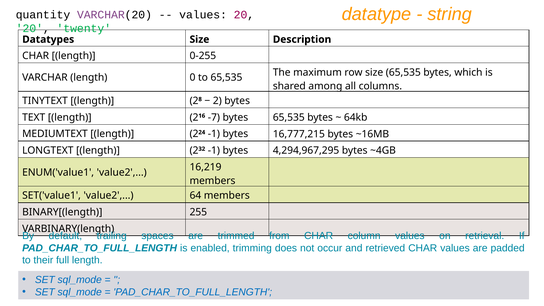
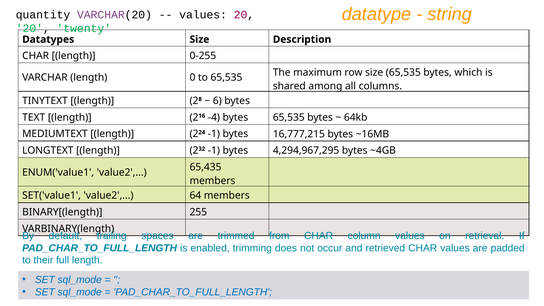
2: 2 -> 6 (217, 101)
-7: -7 -> -4 (214, 117)
16,219: 16,219 -> 65,435 (206, 167)
